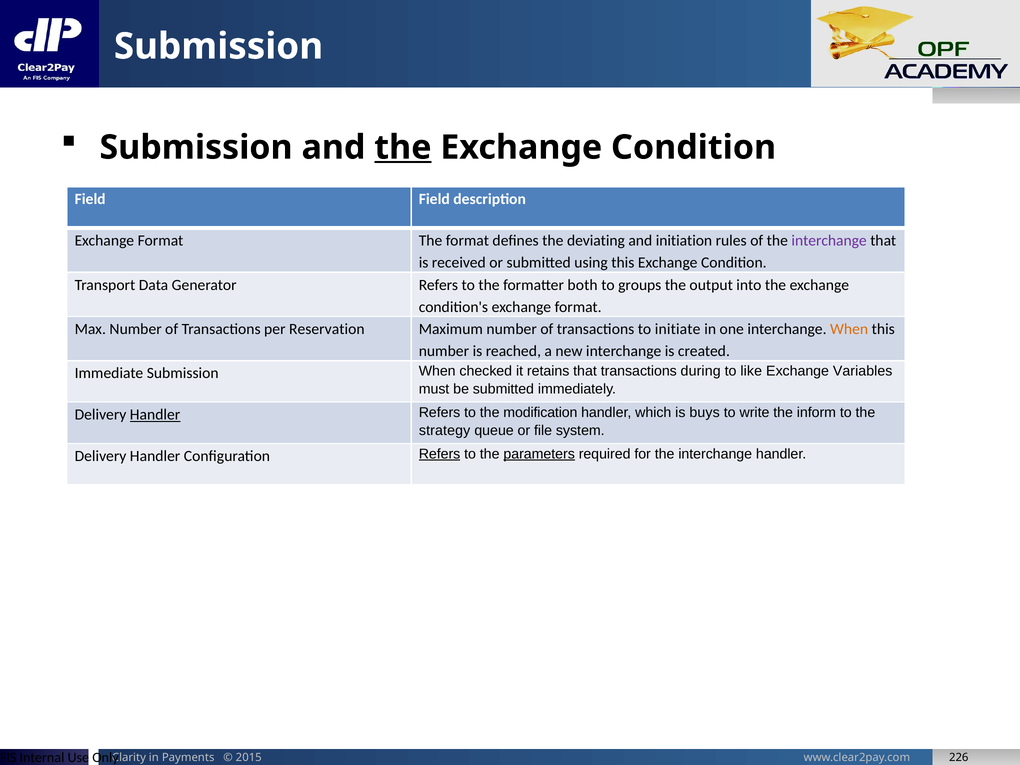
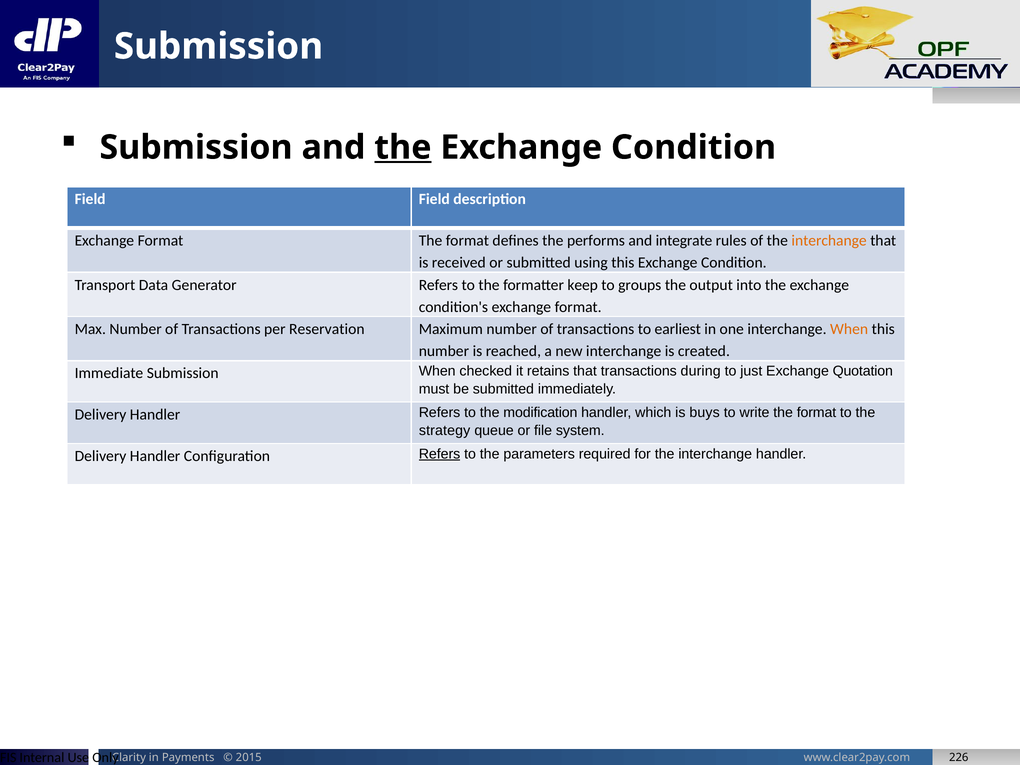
deviating: deviating -> performs (596, 241)
initiation: initiation -> integrate (684, 241)
interchange colour: purple -> orange (829, 241)
both: both -> keep (583, 285)
initiate: initiate -> earliest (678, 329)
like: like -> just (751, 371)
Variables: Variables -> Quotation (863, 371)
Handler underline: present -> none (155, 415)
write the inform: inform -> format (816, 412)
parameters underline: present -> none (539, 454)
